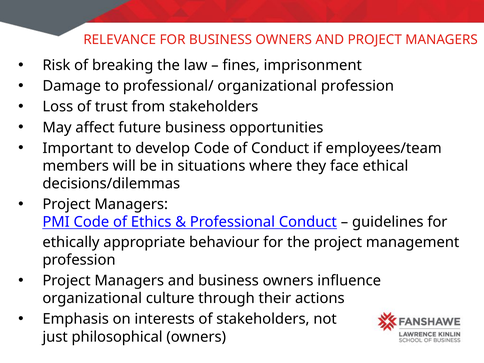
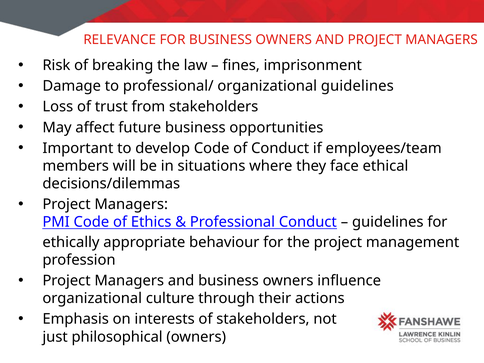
organizational profession: profession -> guidelines (357, 86)
